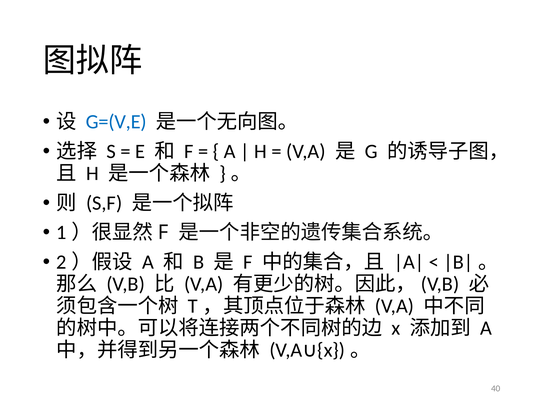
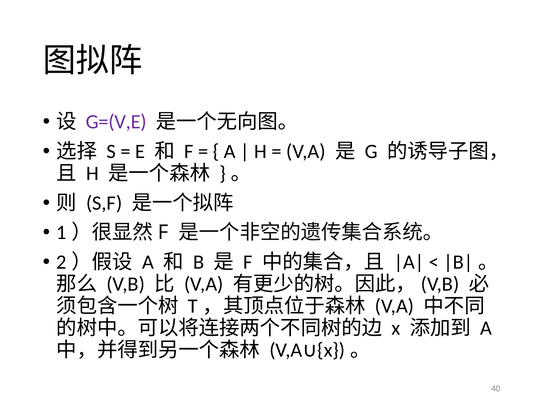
G=(V,E colour: blue -> purple (116, 122)
